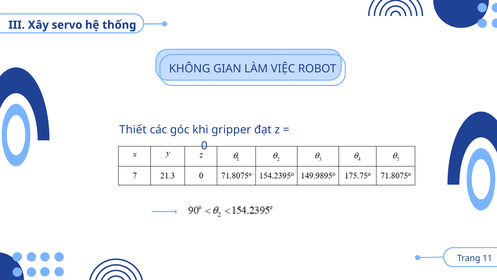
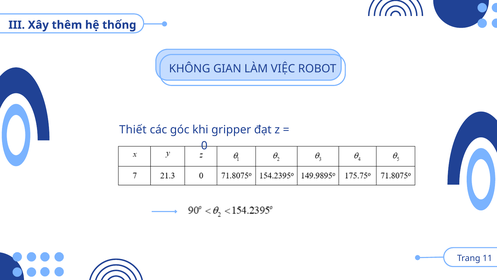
servo: servo -> thêm (67, 25)
